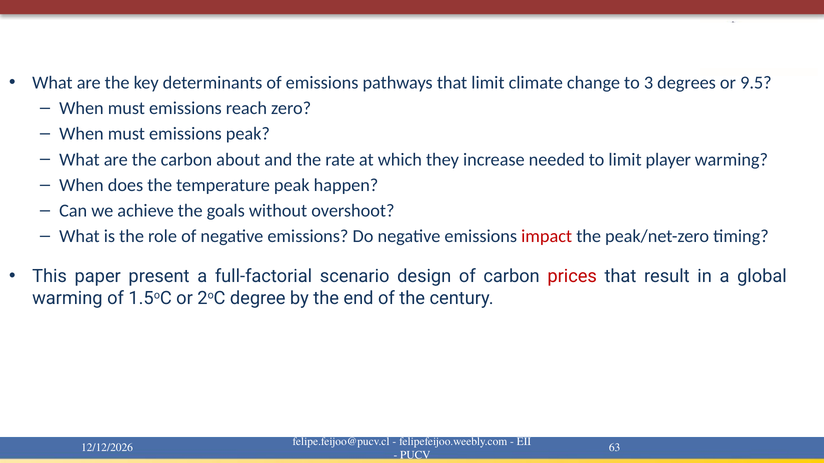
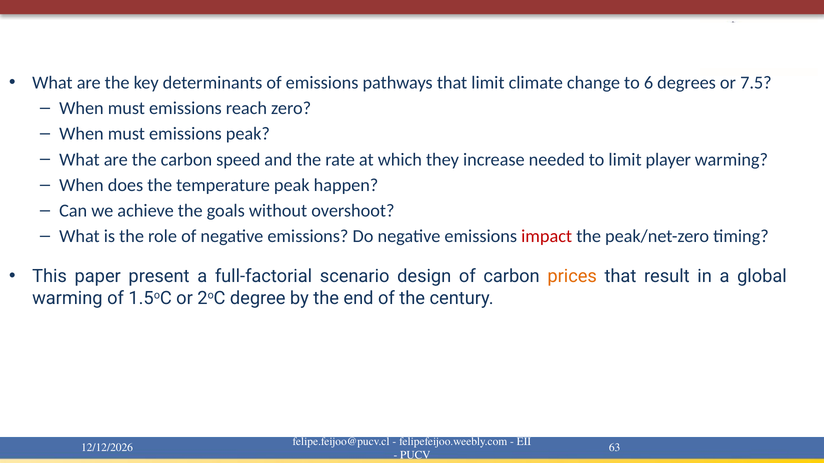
3: 3 -> 6 (649, 83)
9.5: 9.5 -> 7.5 (756, 83)
about: about -> speed (238, 160)
prices colour: red -> orange (572, 277)
